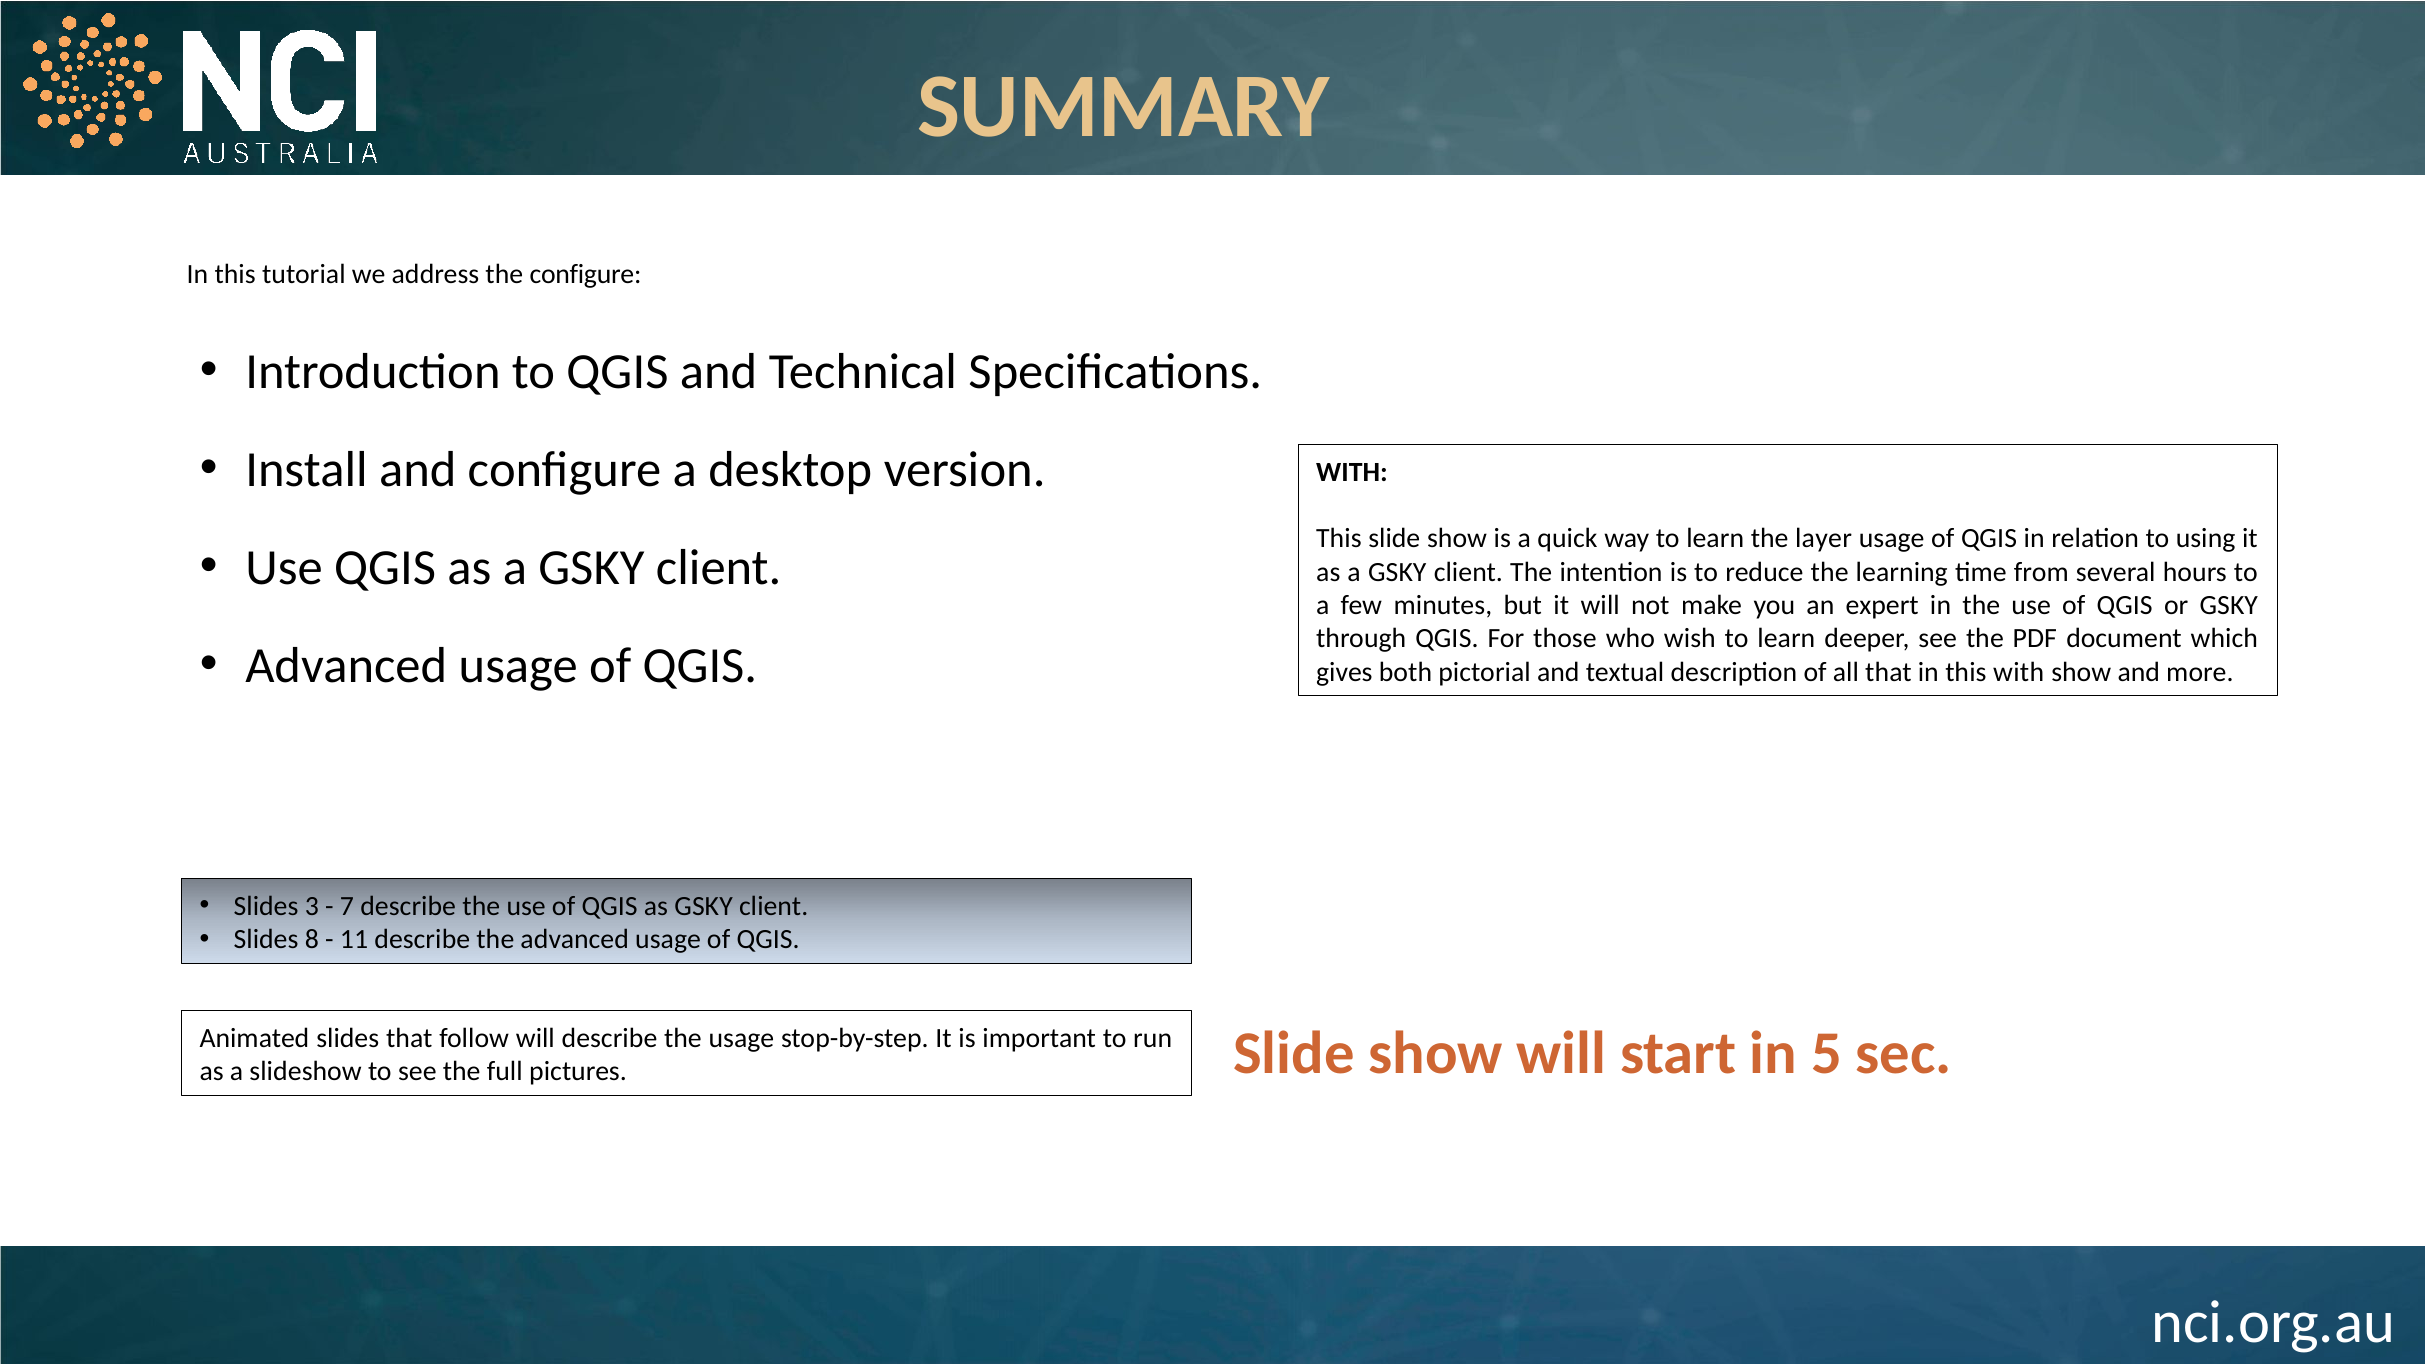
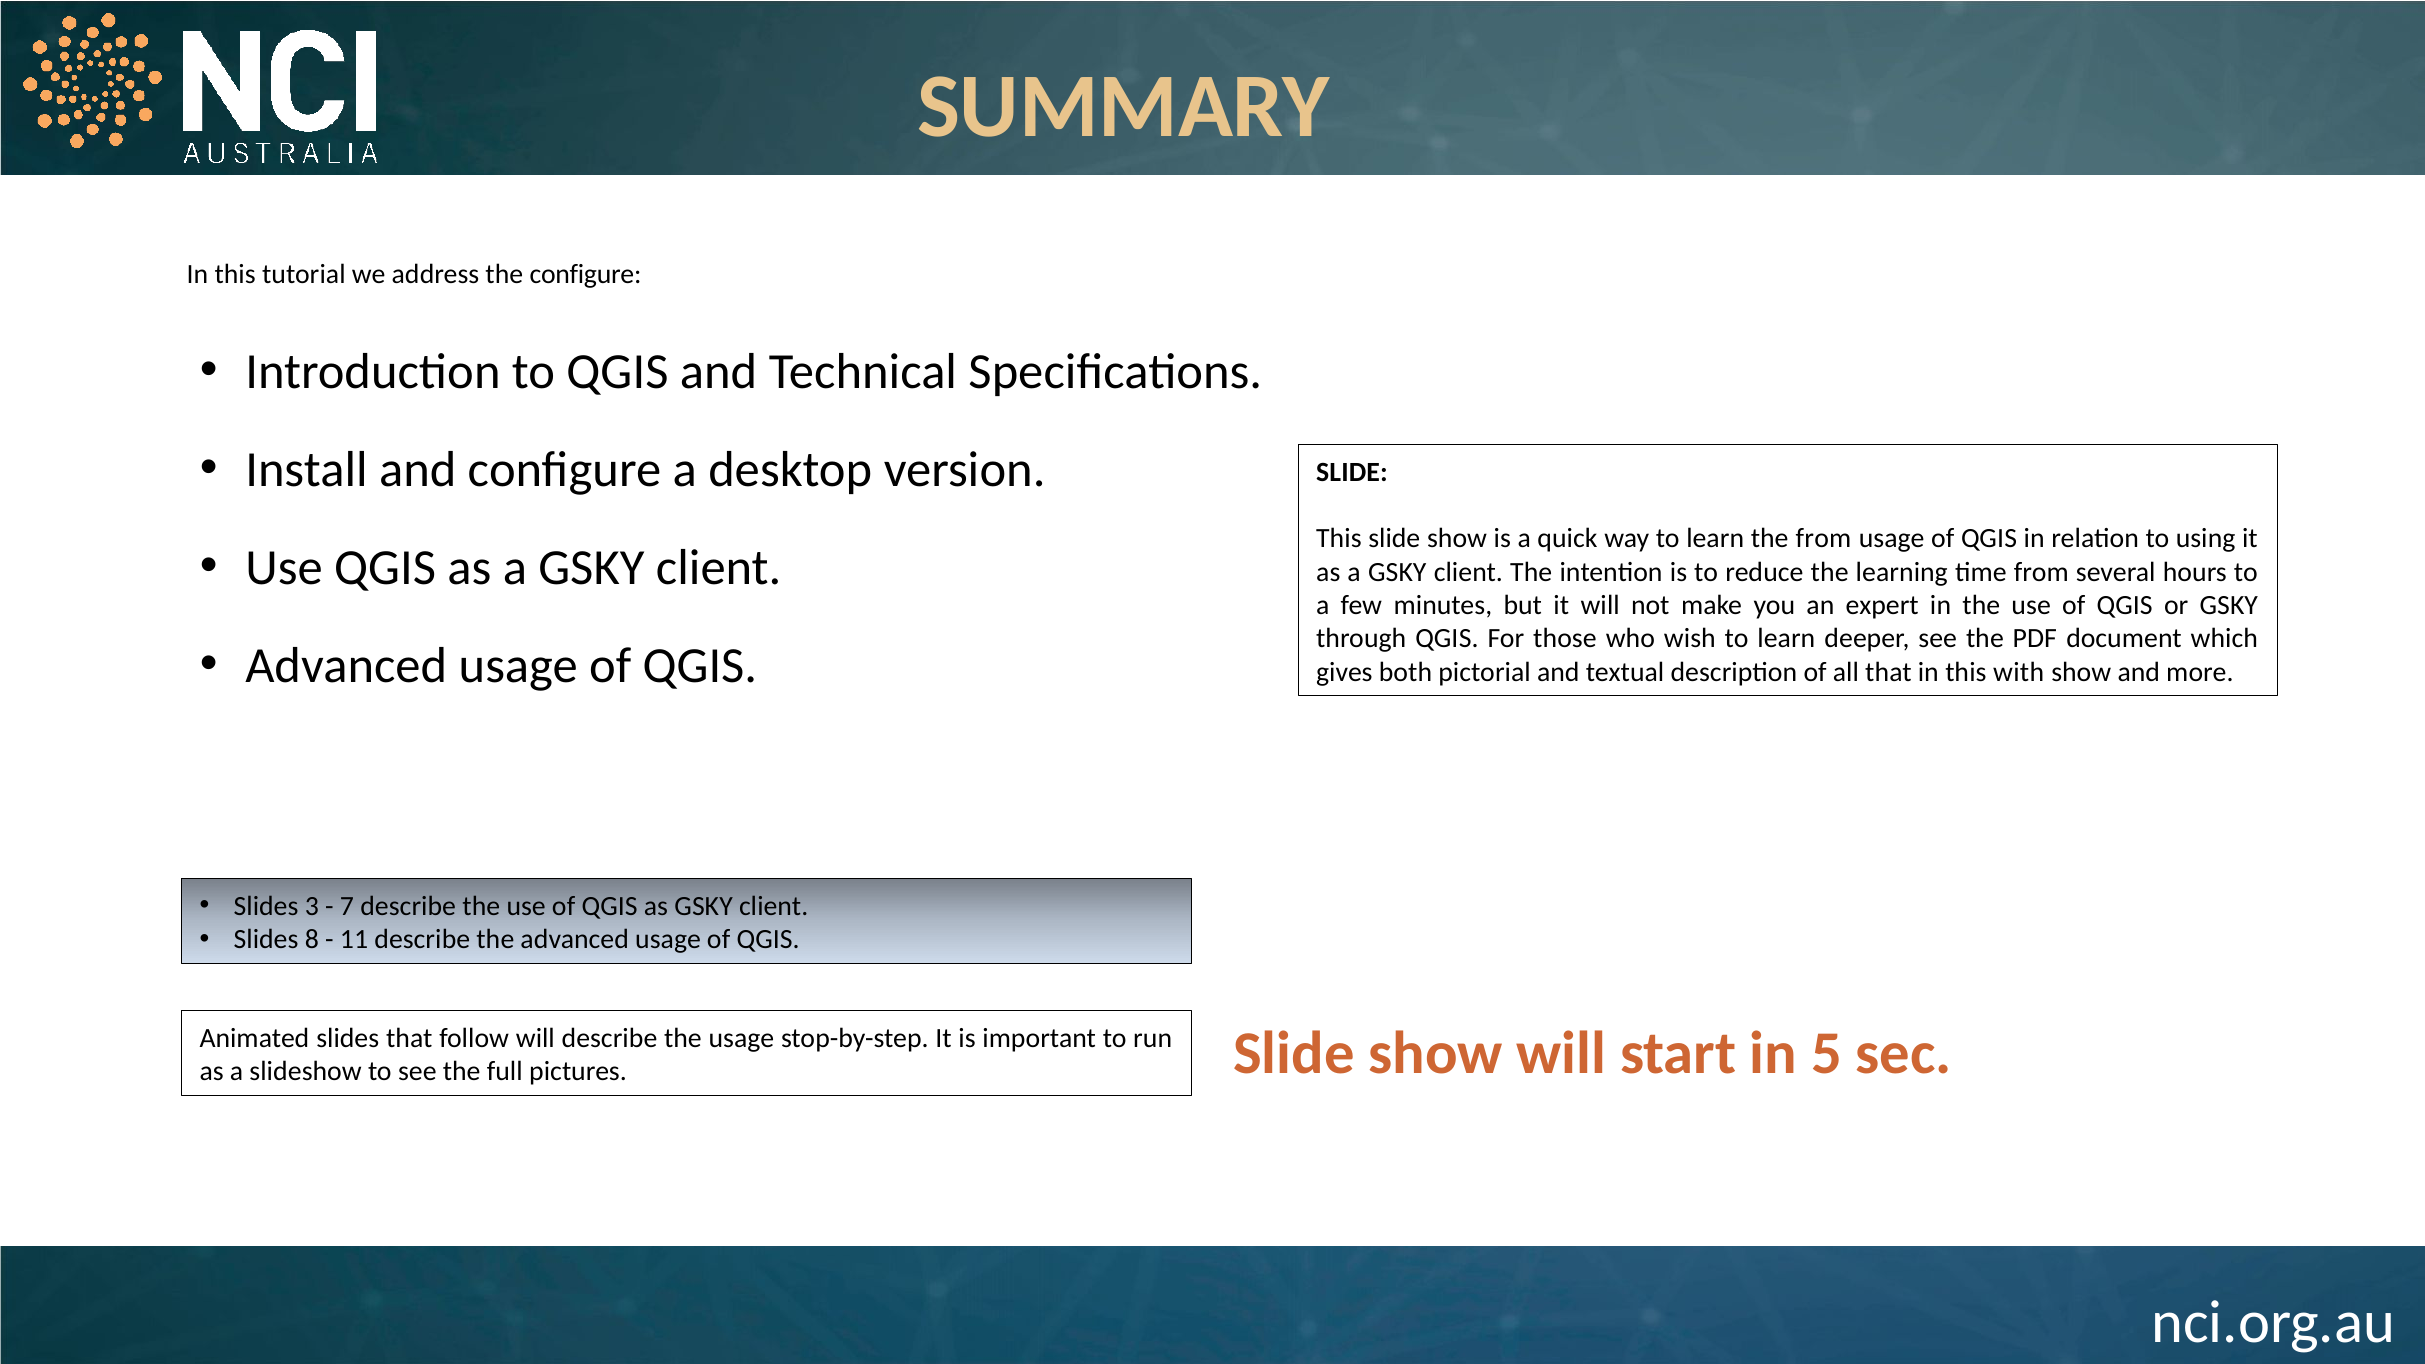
WITH: WITH -> SLIDE (1352, 472)
the layer: layer -> from (1824, 539)
